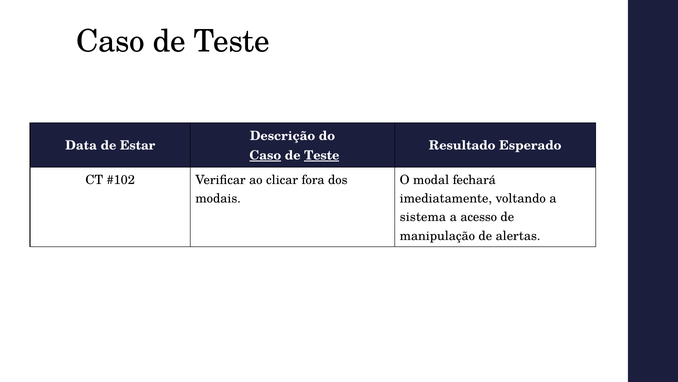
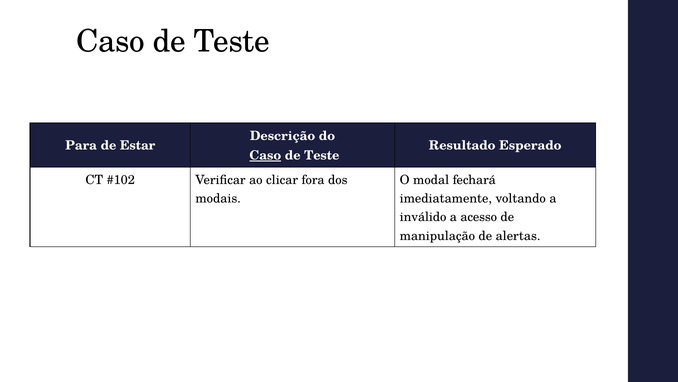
Data: Data -> Para (81, 145)
Teste underline: present -> none (322, 155)
sistema: sistema -> inválido (423, 217)
